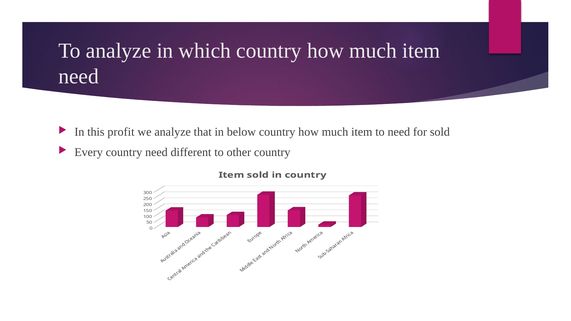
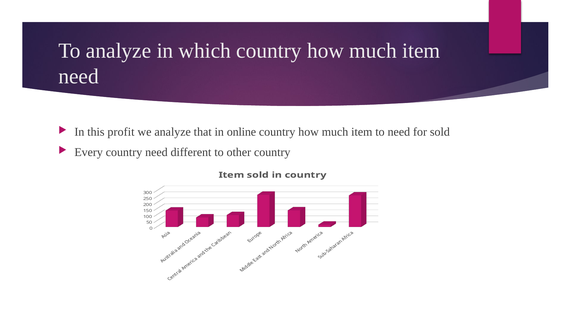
below: below -> online (241, 132)
